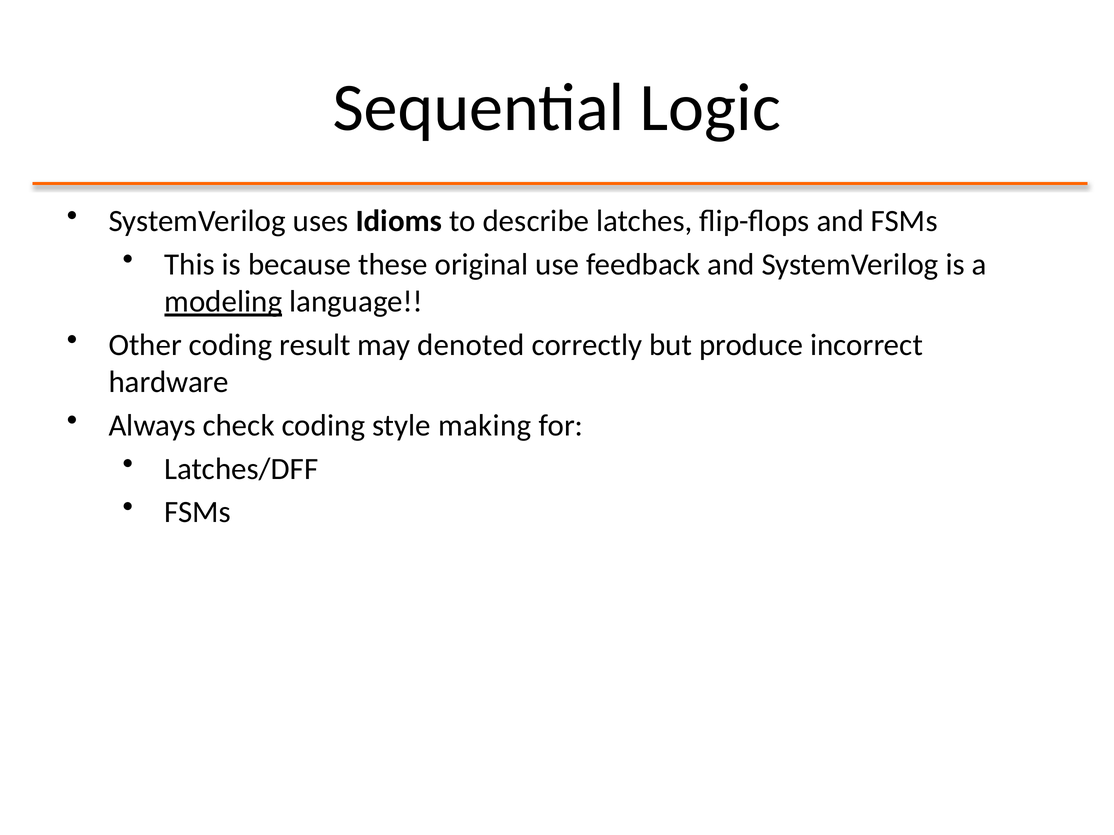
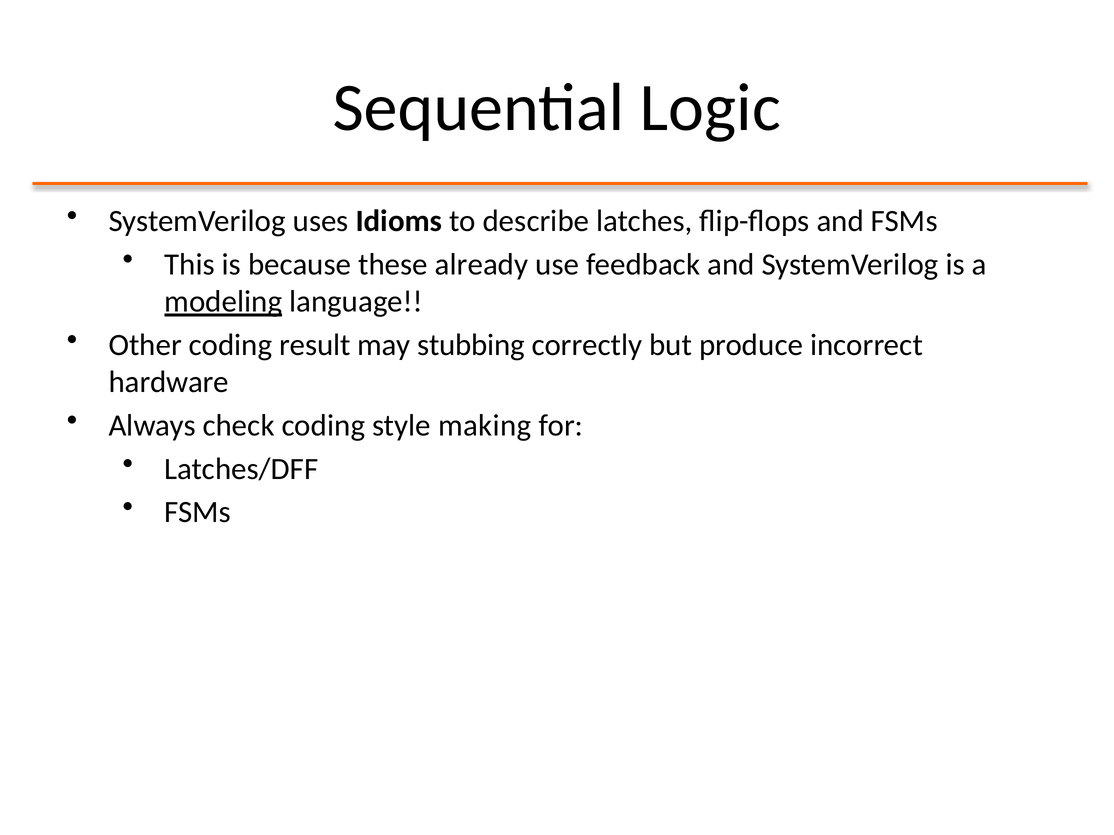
original: original -> already (482, 265)
denoted: denoted -> stubbing (471, 345)
